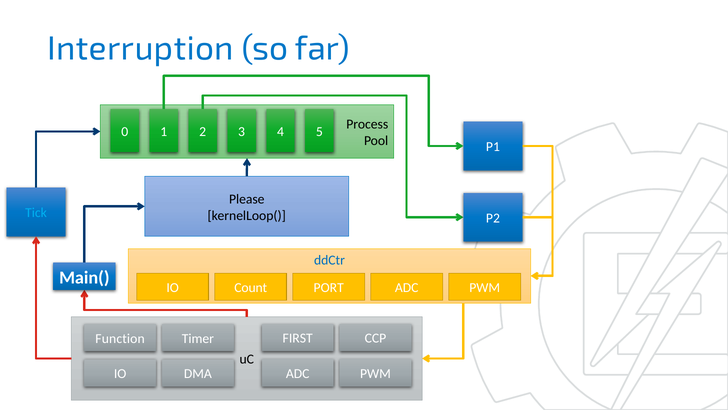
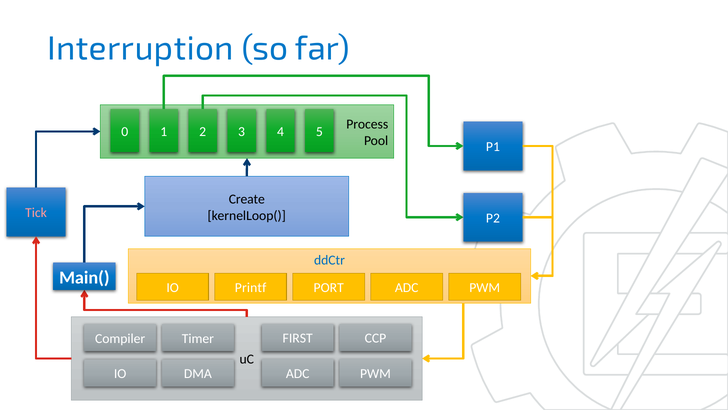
Please: Please -> Create (247, 199)
Tick colour: light blue -> pink (36, 213)
Count: Count -> Printf (251, 287)
Function: Function -> Compiler (120, 338)
